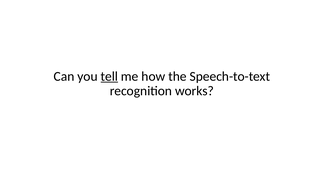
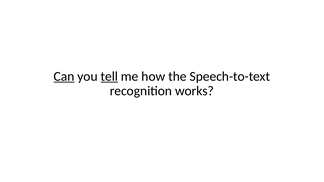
Can underline: none -> present (64, 76)
